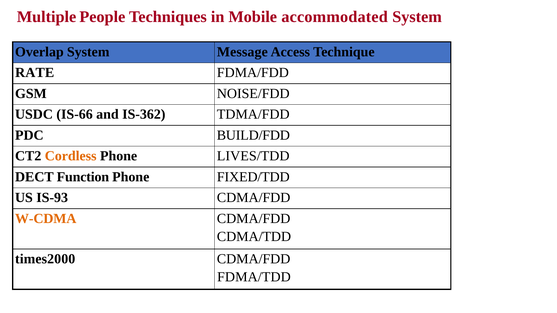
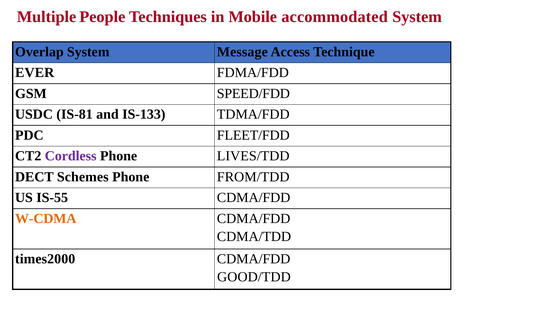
RATE: RATE -> EVER (35, 73)
NOISE/FDD: NOISE/FDD -> SPEED/FDD (253, 94)
IS-66: IS-66 -> IS-81 (75, 114)
IS-362: IS-362 -> IS-133 (144, 114)
BUILD/FDD: BUILD/FDD -> FLEET/FDD (253, 135)
Cordless colour: orange -> purple (71, 156)
Function: Function -> Schemes (83, 177)
FIXED/TDD: FIXED/TDD -> FROM/TDD (253, 177)
IS-93: IS-93 -> IS-55 (52, 198)
FDMA/TDD: FDMA/TDD -> GOOD/TDD (254, 277)
